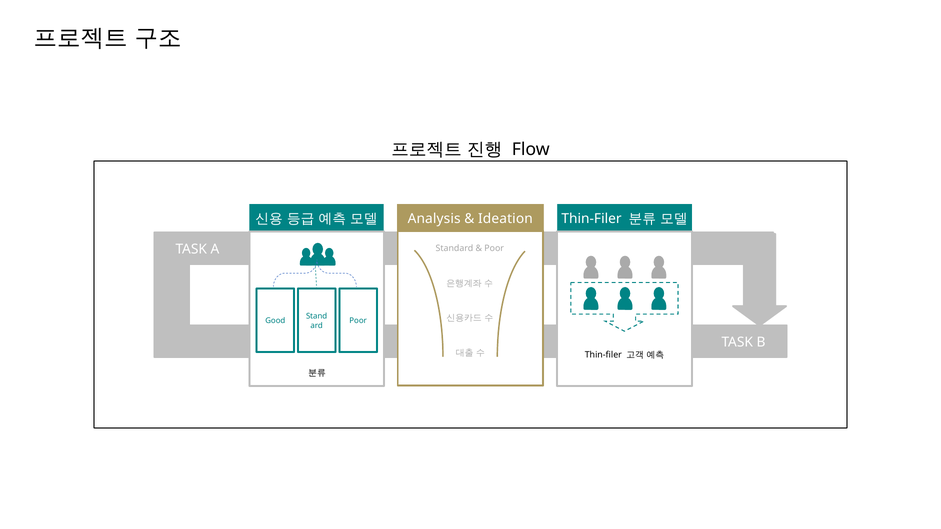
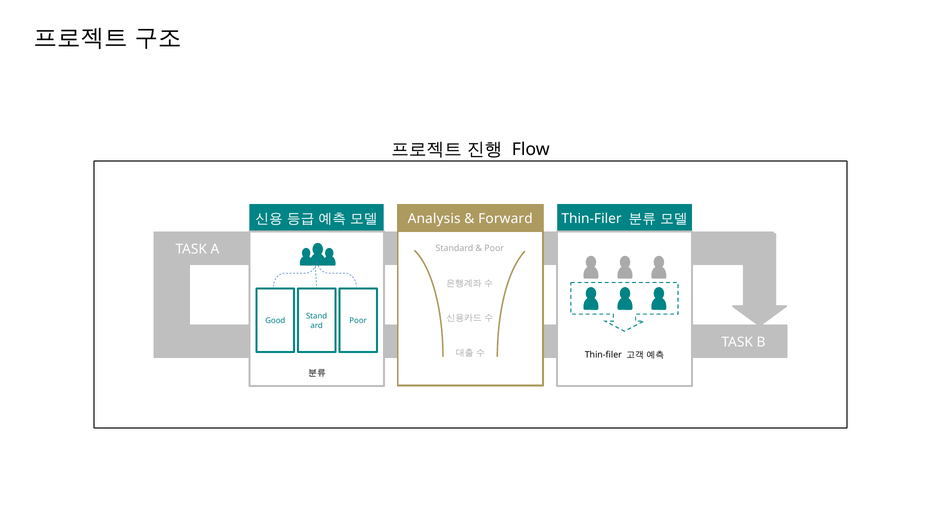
Ideation: Ideation -> Forward (505, 219)
